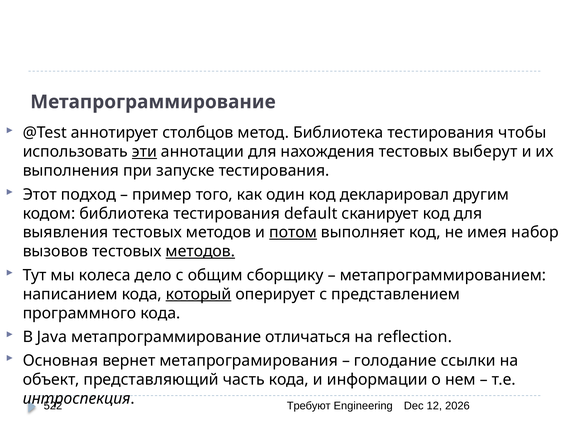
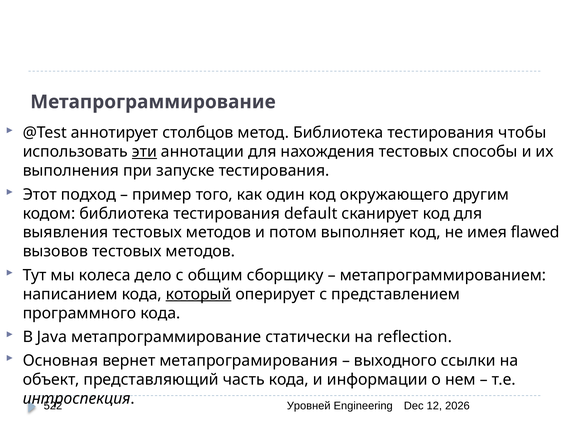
выберут: выберут -> способы (485, 152)
декларировал: декларировал -> окружающего (394, 194)
потом underline: present -> none (293, 232)
набор: набор -> flawed (535, 232)
методов underline: present -> none (200, 251)
отличаться: отличаться -> статически (308, 337)
голодание: голодание -> выходного (395, 360)
Требуют: Требуют -> Уровней (309, 406)
